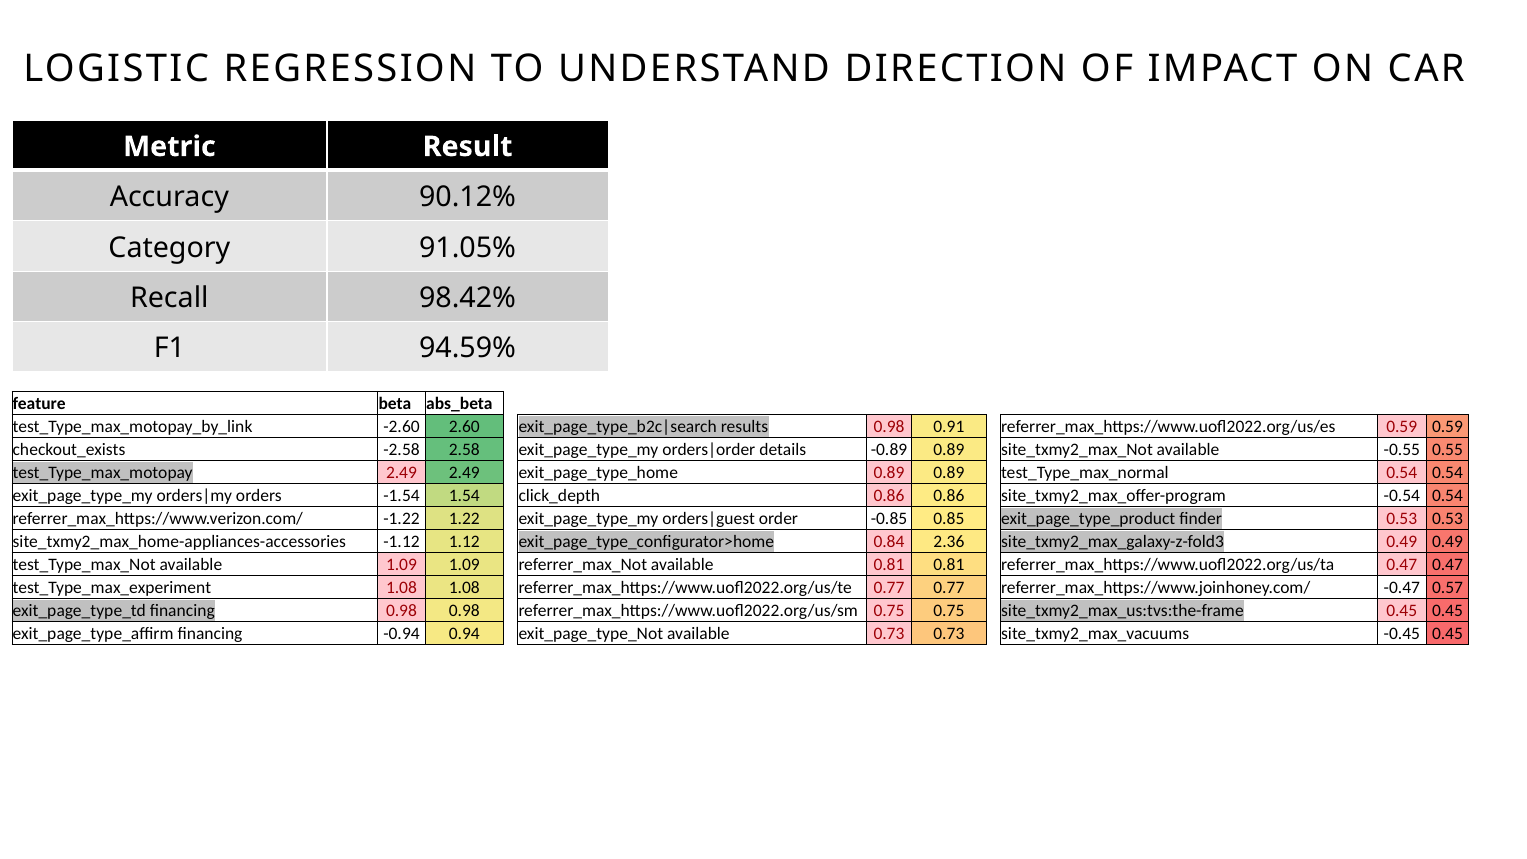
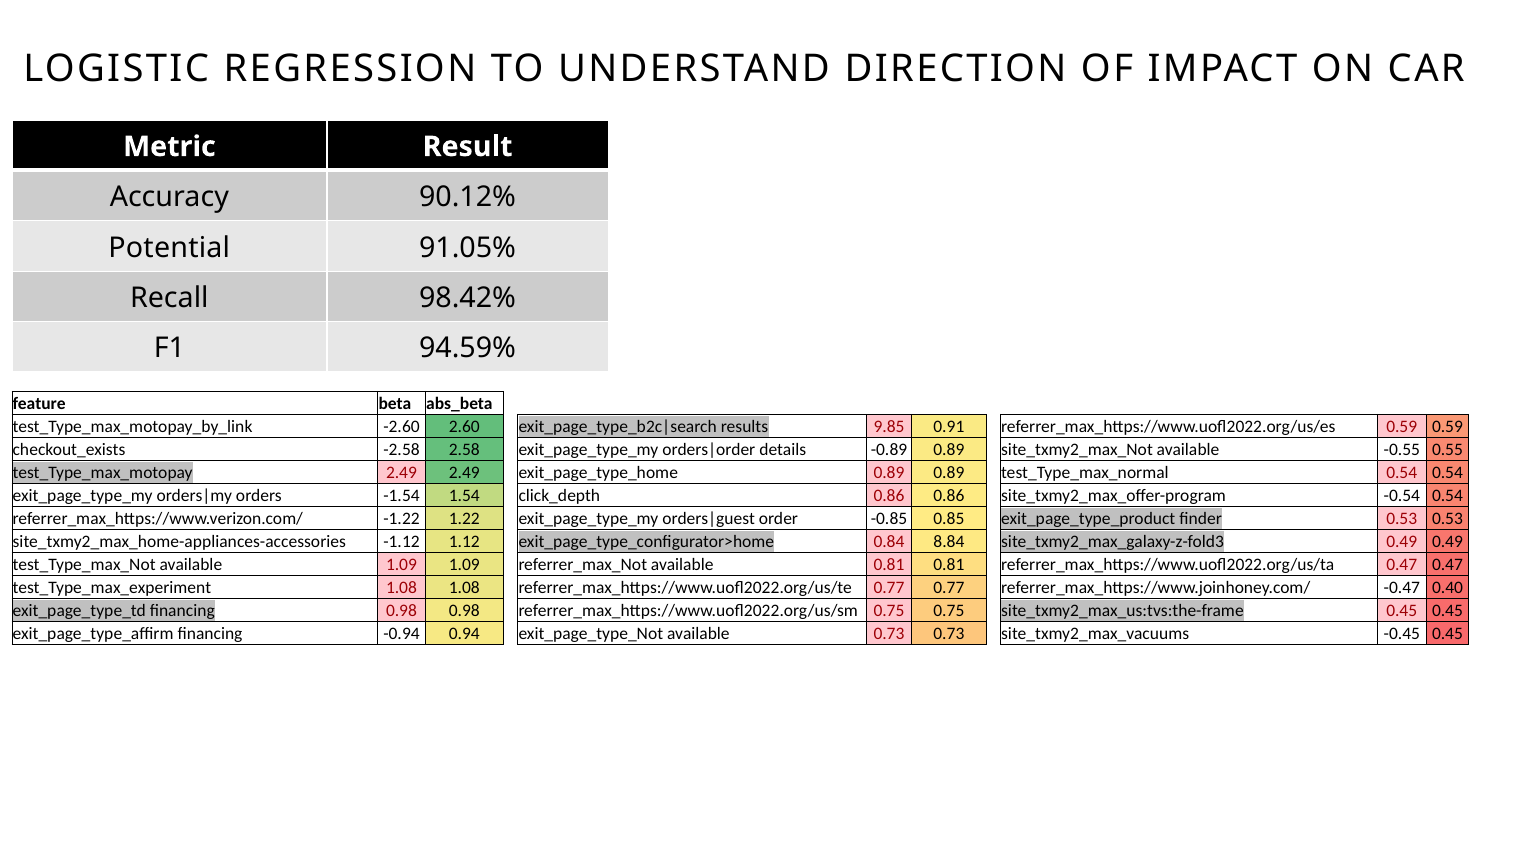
Category: Category -> Potential (169, 248)
results 0.98: 0.98 -> 9.85 (889, 427)
2.36: 2.36 -> 8.84 (949, 542)
0.57: 0.57 -> 0.40 (1448, 588)
